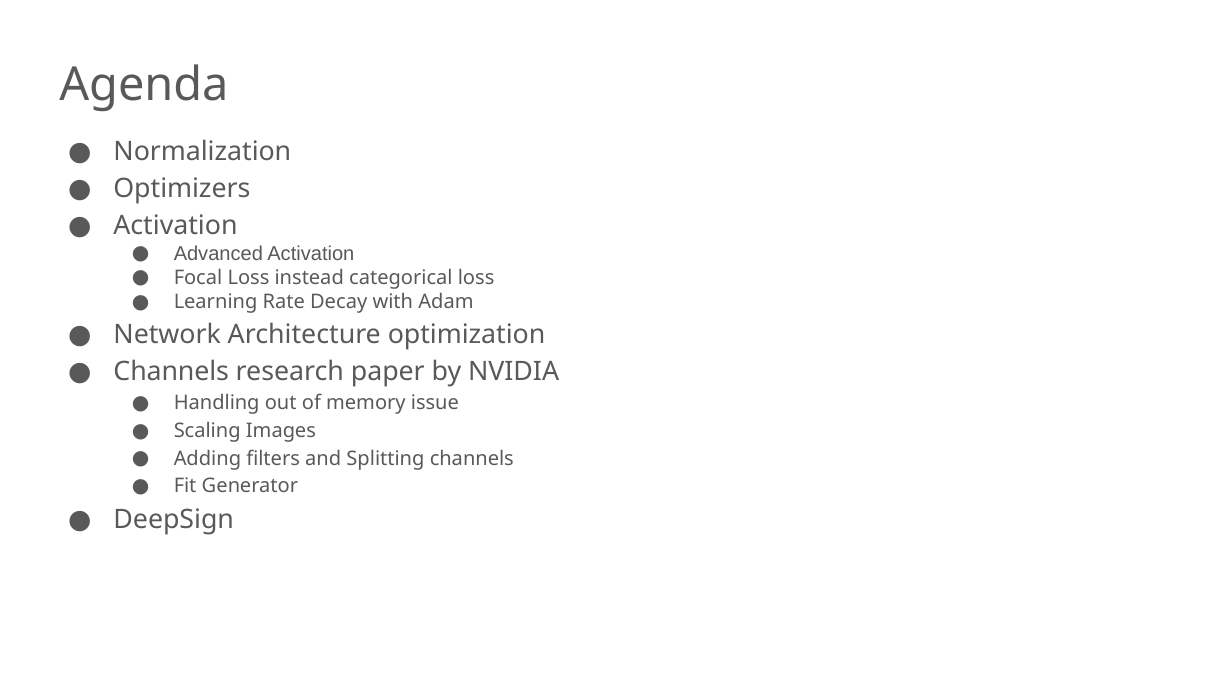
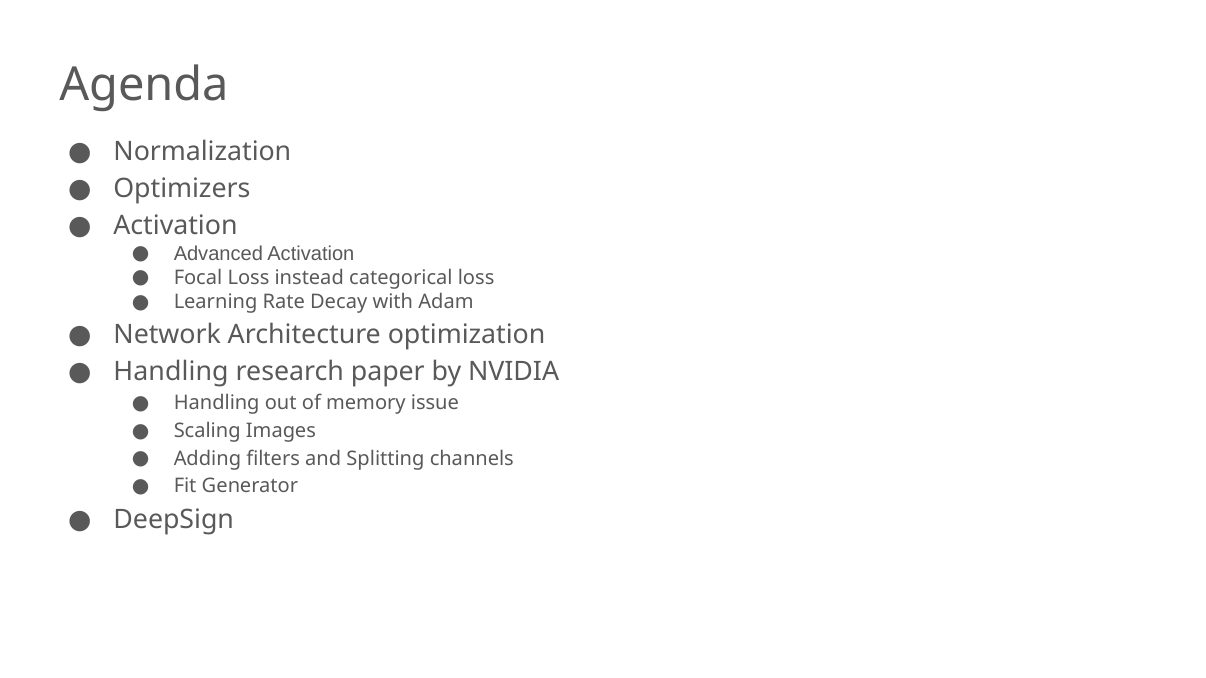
Channels: Channels -> Handling (171, 372)
